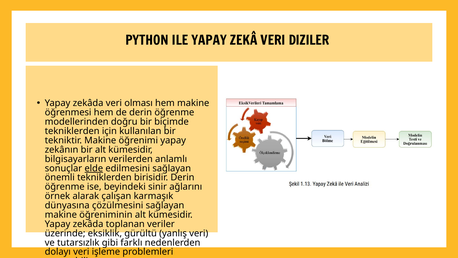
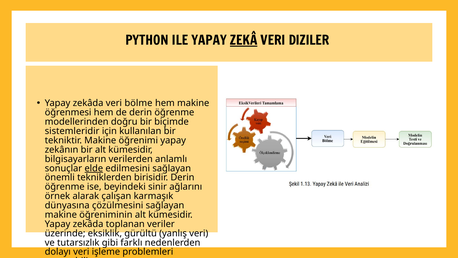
ZEKÂ underline: none -> present (244, 40)
olması: olması -> bölme (138, 103)
tekniklerden: tekniklerden -> sistemleridir (72, 131)
